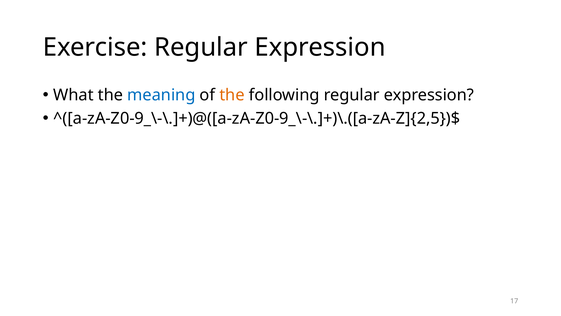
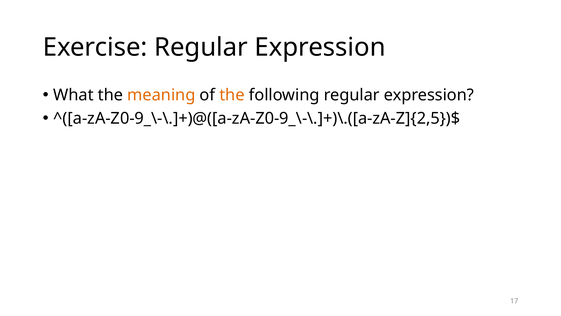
meaning colour: blue -> orange (161, 95)
